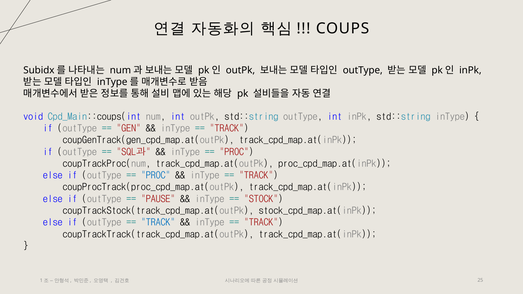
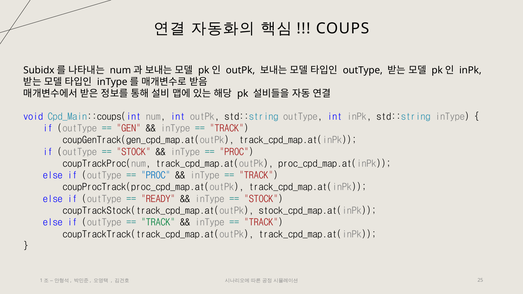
SQL과: SQL과 -> STOCK (134, 152)
PAUSE: PAUSE -> READY (158, 199)
TRACK colour: blue -> green (158, 222)
